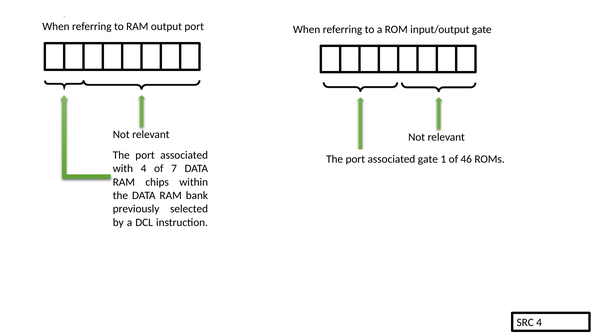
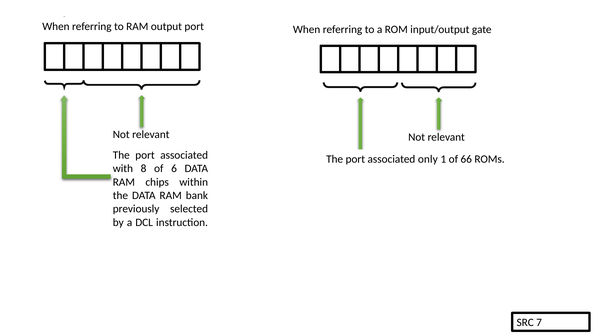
associated gate: gate -> only (428, 159)
46: 46 -> 66 (466, 159)
with 4: 4 -> 8 (144, 169)
7: 7 -> 6 (174, 169)
SRC 4: 4 -> 7 (539, 323)
